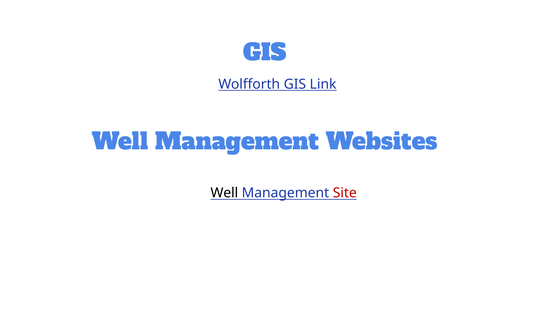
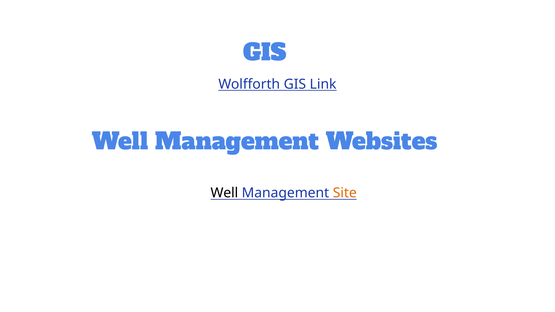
Site colour: red -> orange (345, 193)
